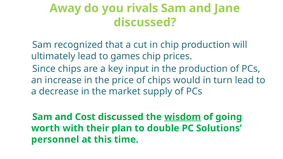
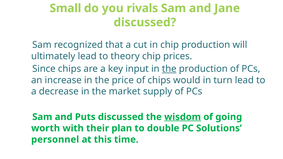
Away: Away -> Small (65, 8)
games: games -> theory (125, 56)
the underline: none -> present (169, 69)
Cost: Cost -> Puts (85, 117)
